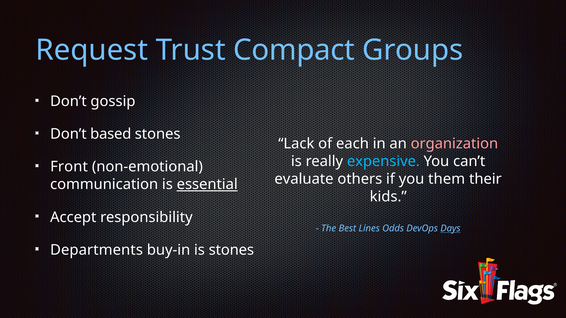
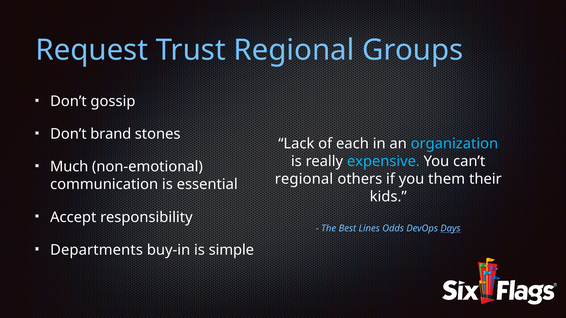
Trust Compact: Compact -> Regional (294, 50)
based: based -> brand (111, 134)
organization colour: pink -> light blue (454, 144)
Front: Front -> Much (69, 167)
evaluate: evaluate -> regional (304, 179)
essential underline: present -> none (207, 185)
is stones: stones -> simple (231, 250)
